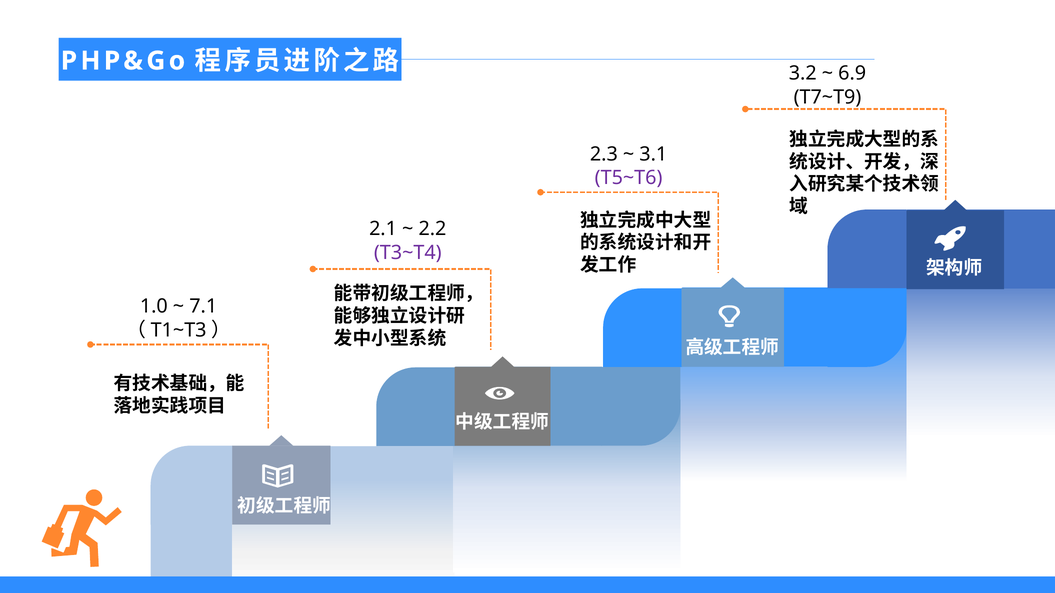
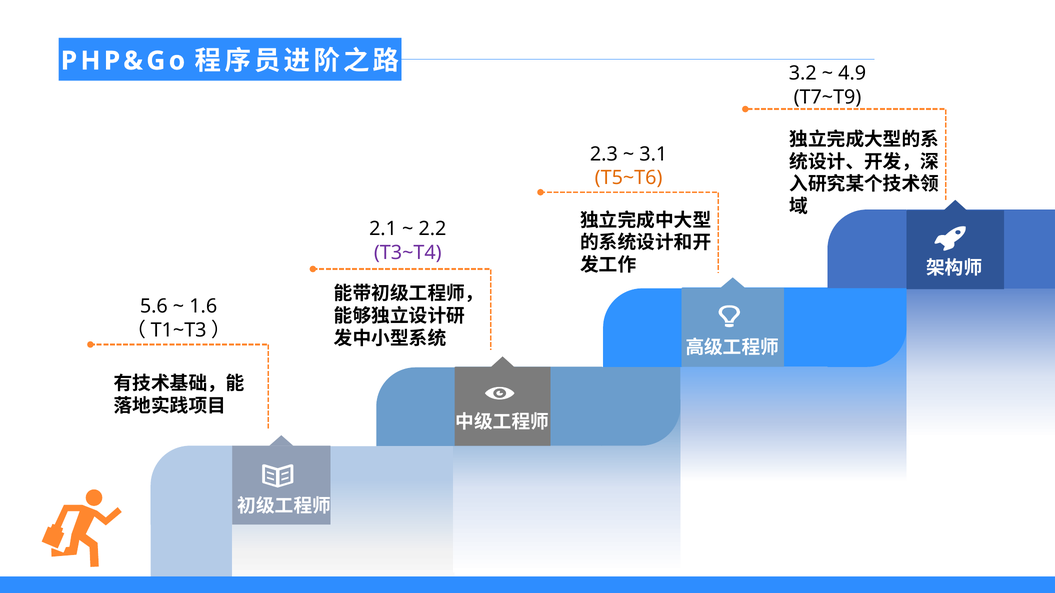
6.9: 6.9 -> 4.9 (852, 73)
T5~T6 colour: purple -> orange (629, 178)
1.0: 1.0 -> 5.6 (154, 307)
7.1: 7.1 -> 1.6 (203, 307)
